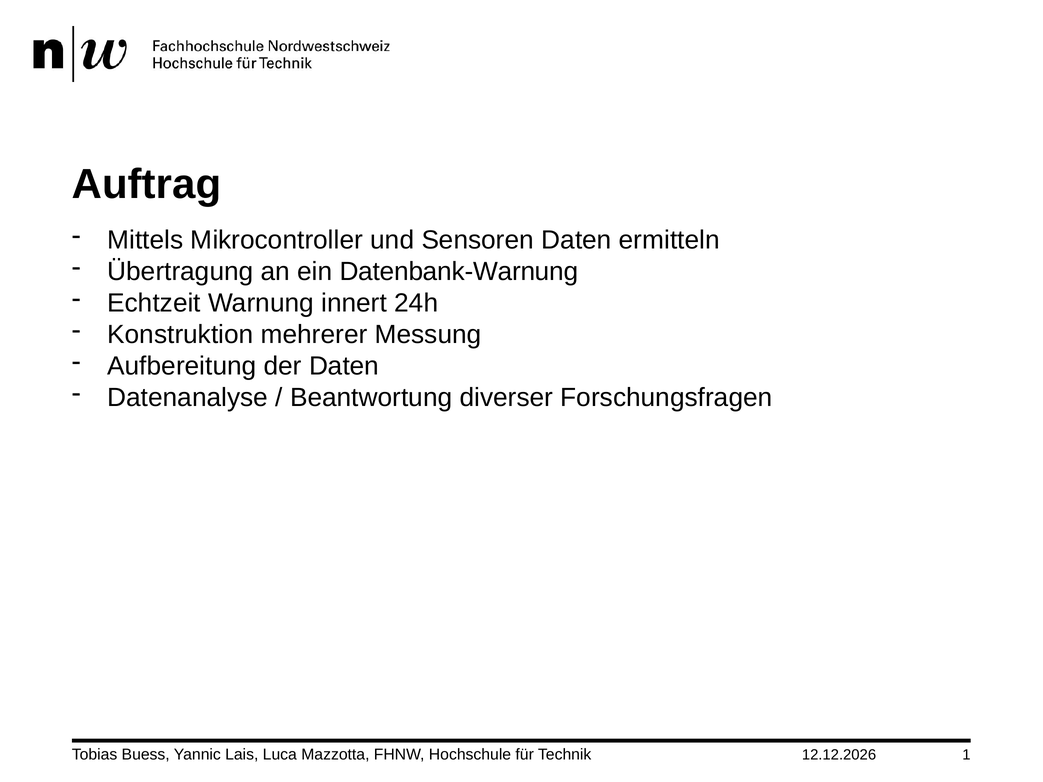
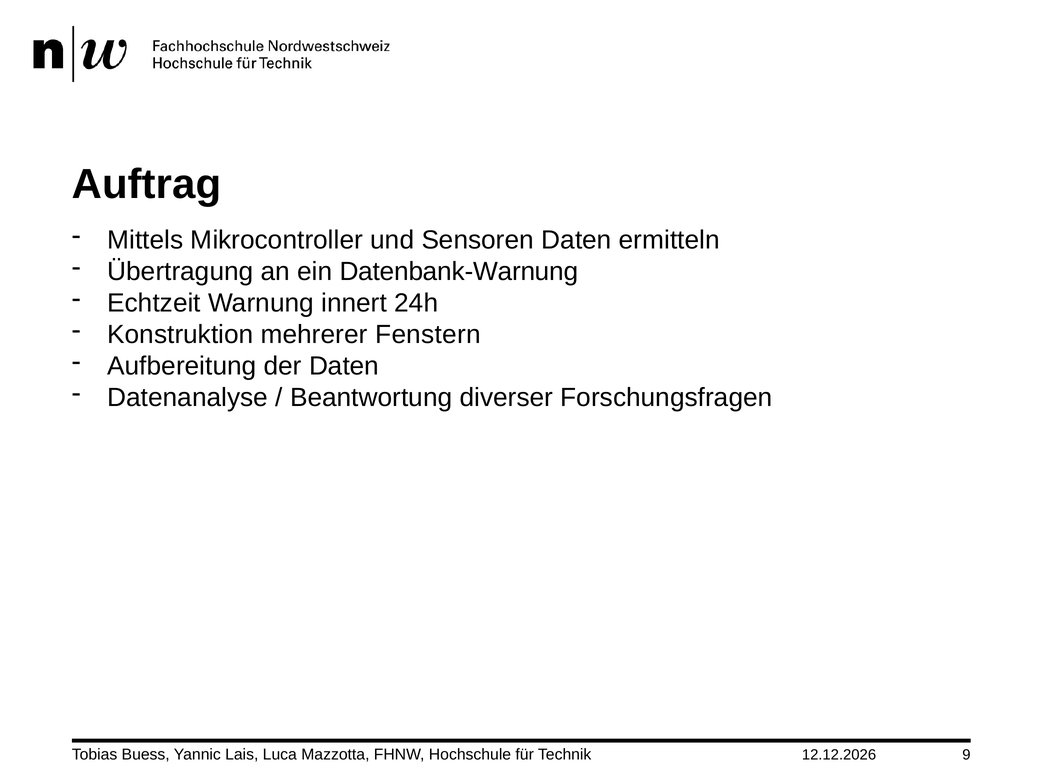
Messung: Messung -> Fenstern (428, 335)
1: 1 -> 9 (967, 755)
